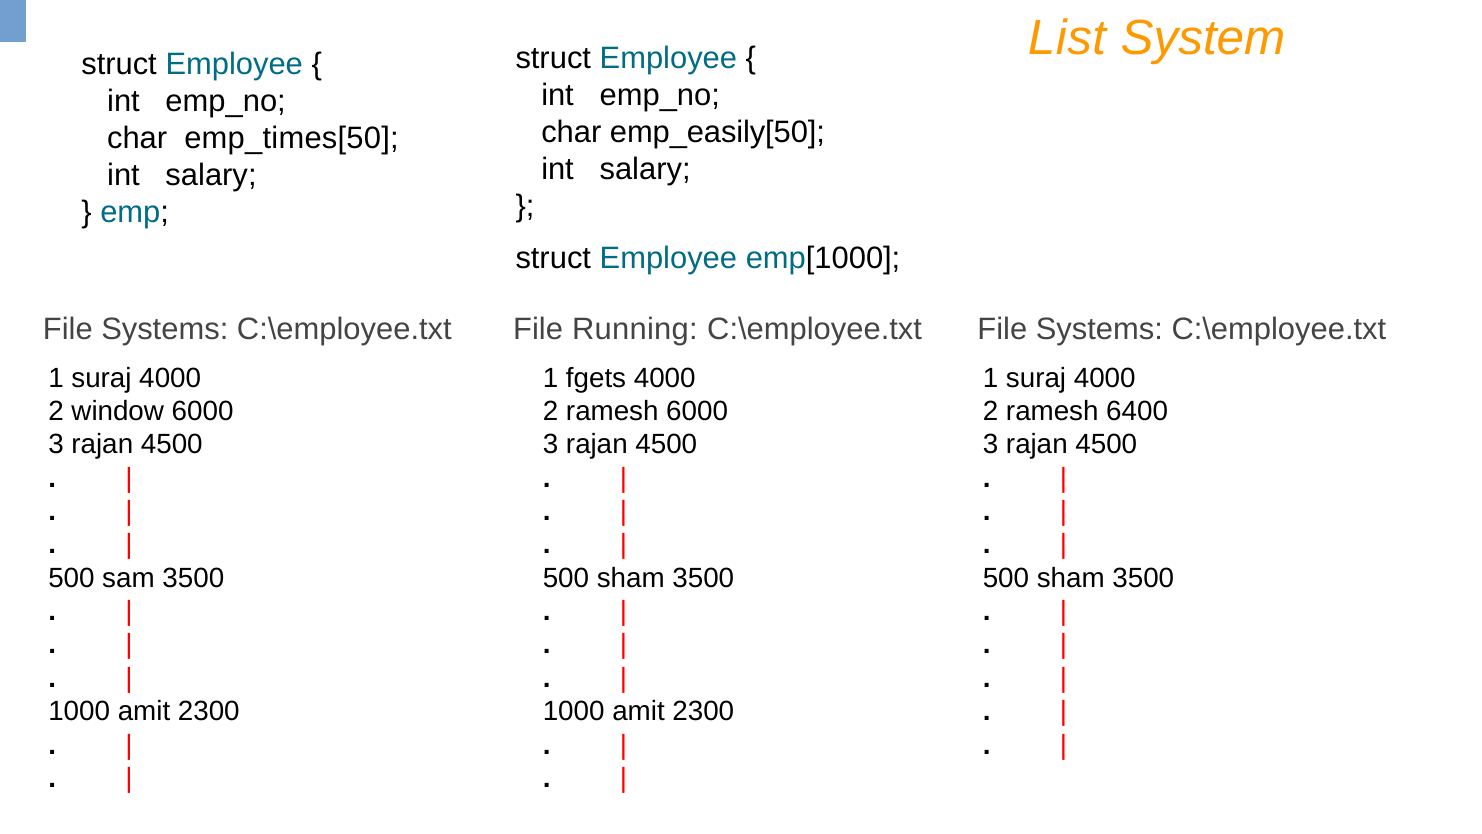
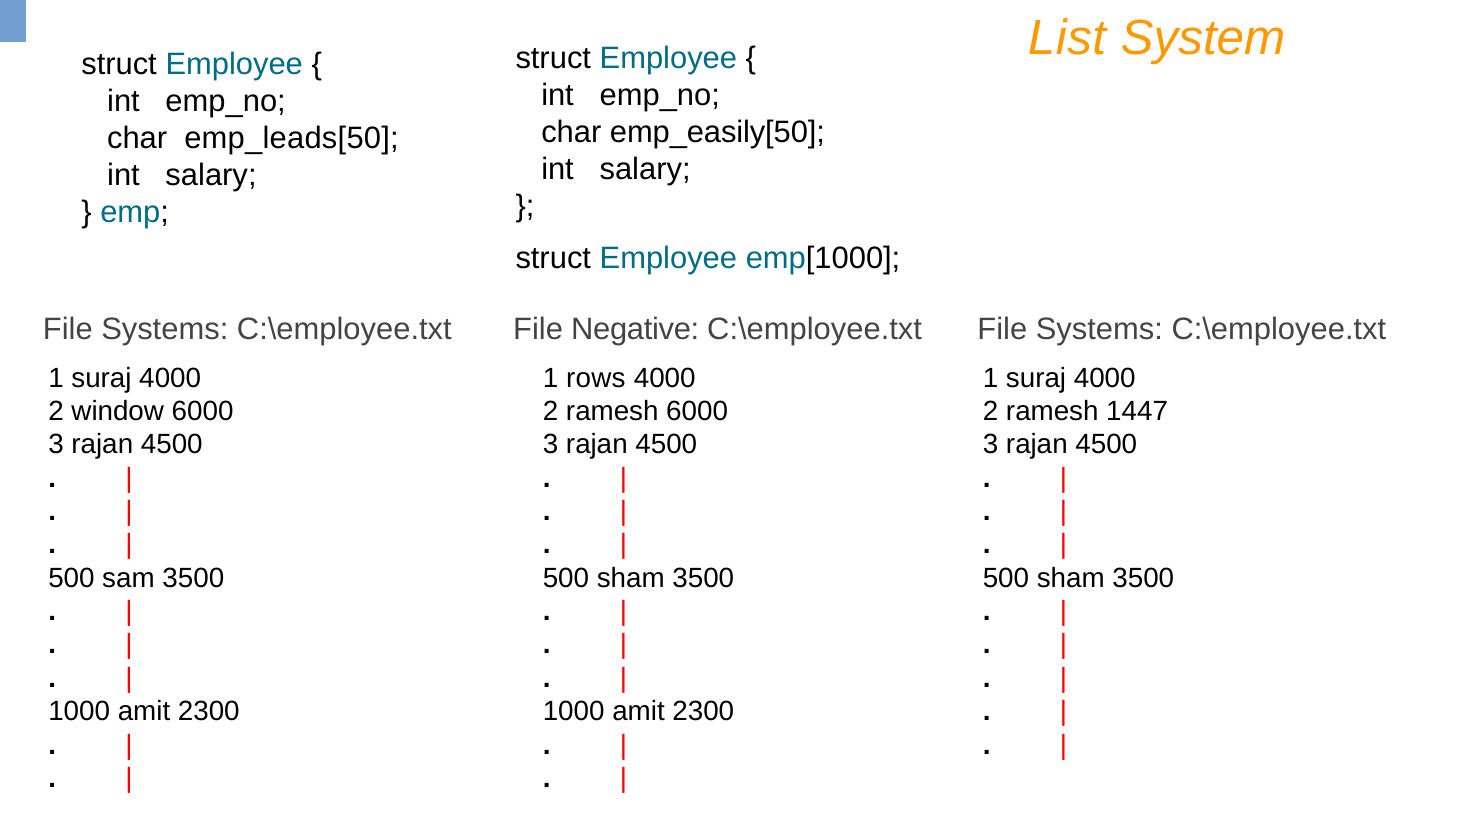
emp_times[50: emp_times[50 -> emp_leads[50 (292, 138)
Running: Running -> Negative (635, 329)
fgets: fgets -> rows (596, 378)
6400: 6400 -> 1447 (1137, 411)
